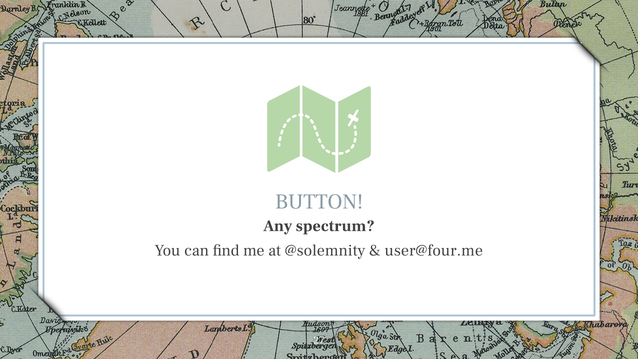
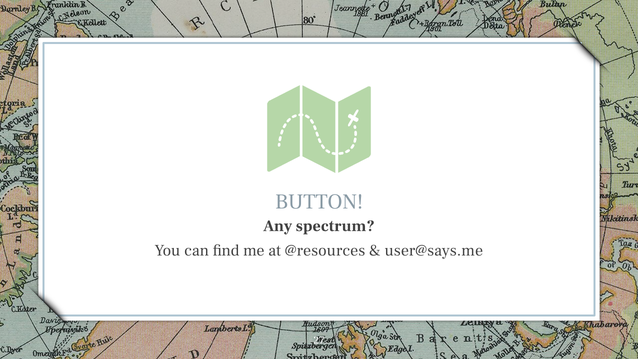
@solemnity: @solemnity -> @resources (325, 250)
user@four.me: user@four.me -> user@says.me (434, 250)
